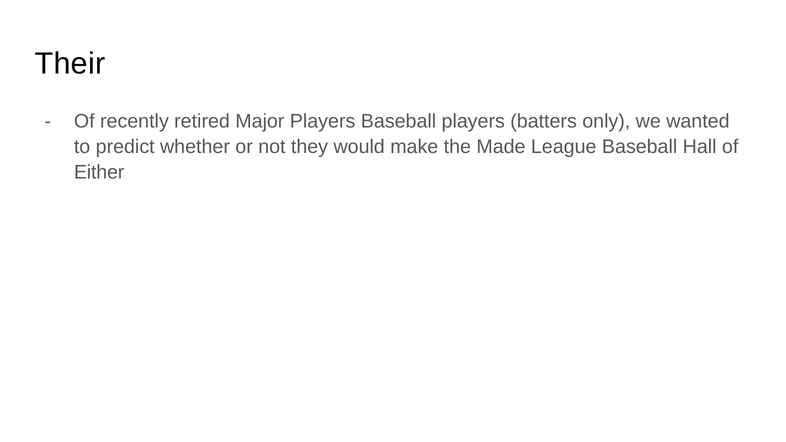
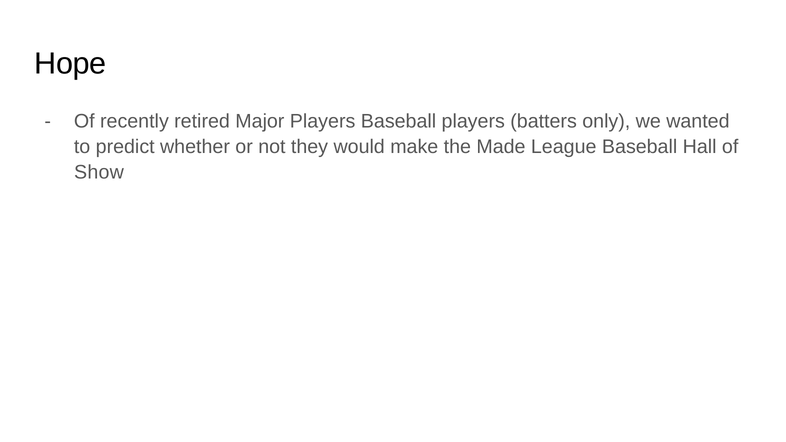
Their: Their -> Hope (70, 64)
Either: Either -> Show (99, 172)
